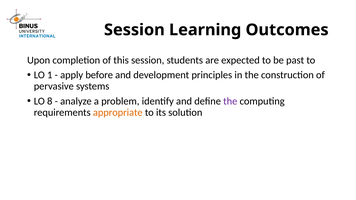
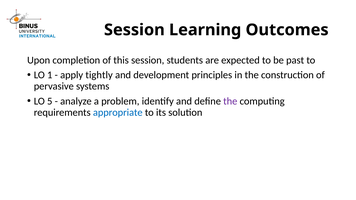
before: before -> tightly (99, 75)
8: 8 -> 5 (50, 101)
appropriate colour: orange -> blue (118, 112)
